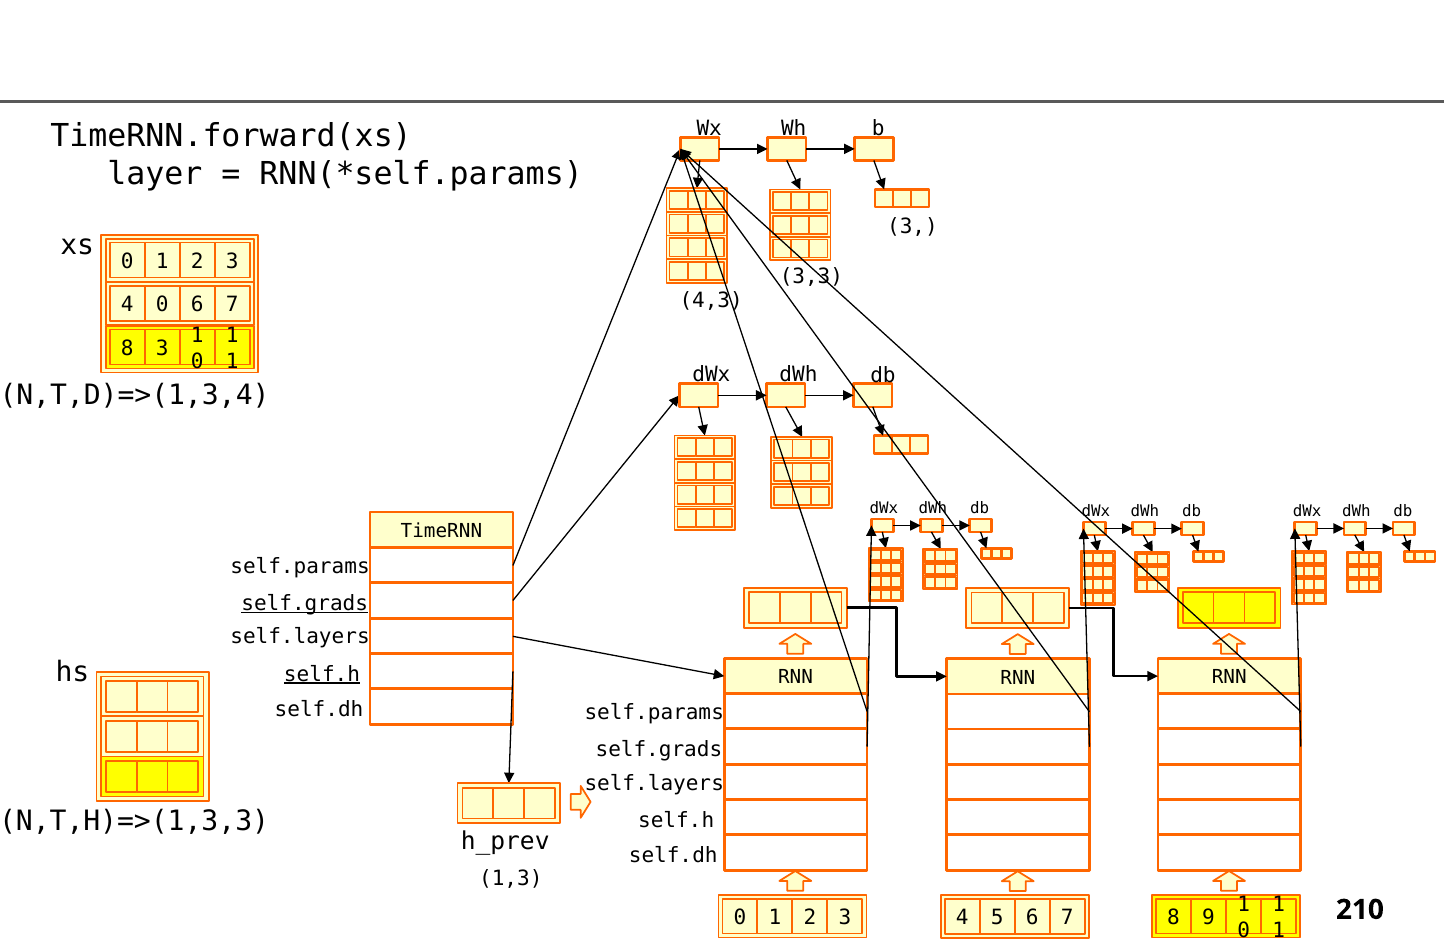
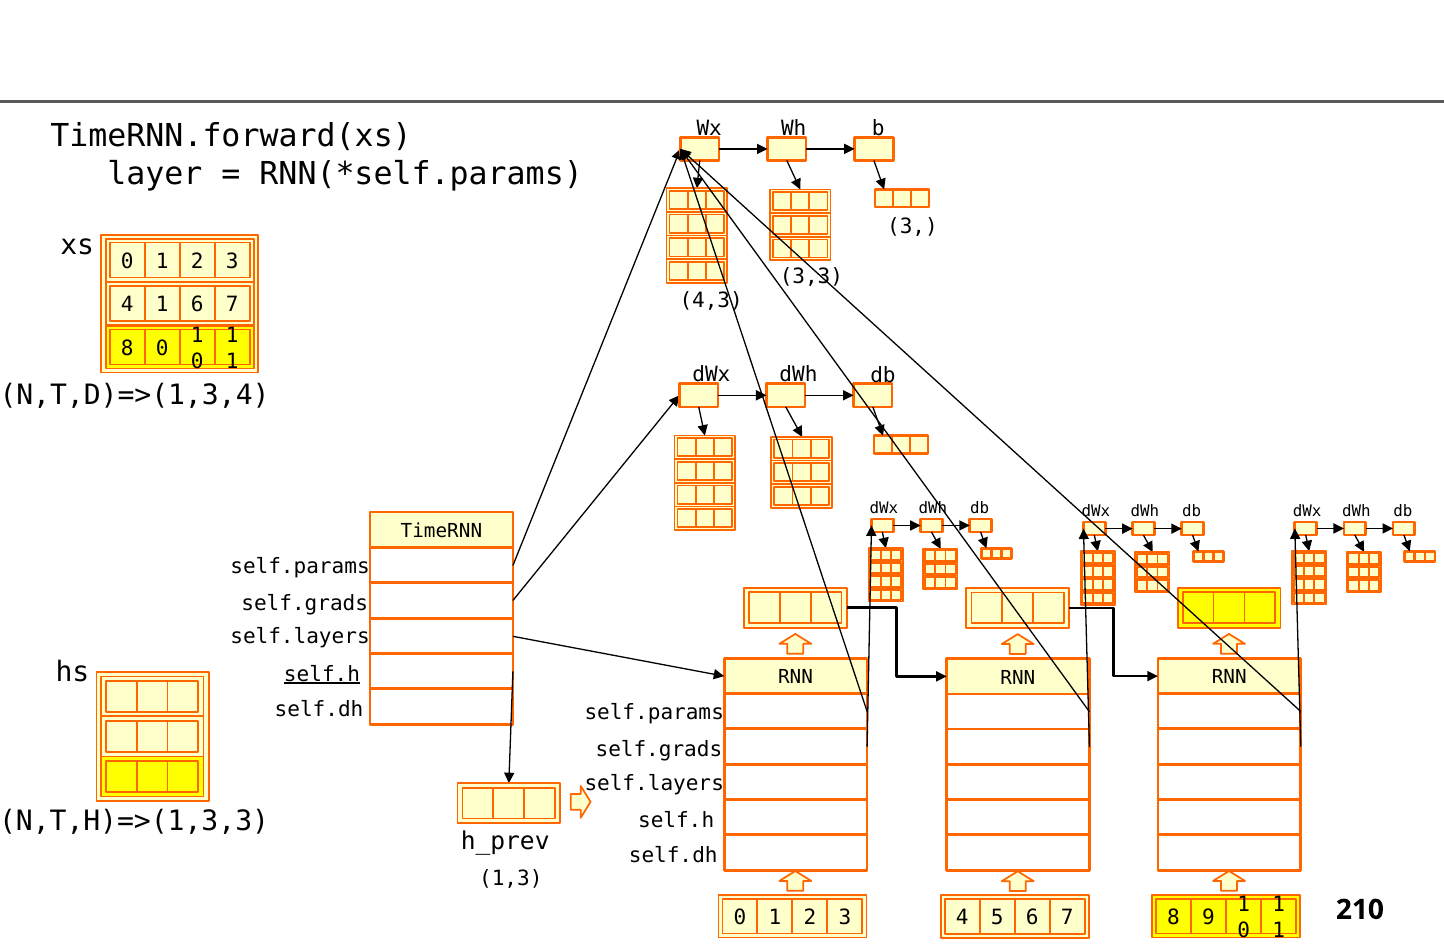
4 0: 0 -> 1 (162, 305)
8 3: 3 -> 0 (162, 349)
self.grads underline: present -> none (305, 604)
